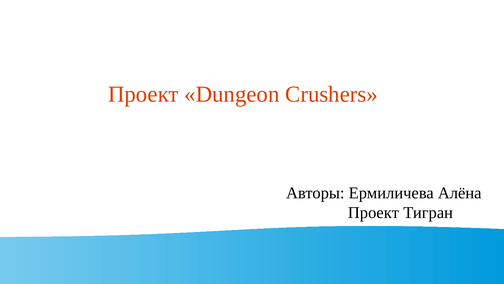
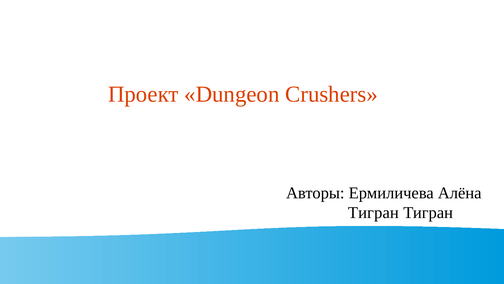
Проект: Проект -> Тигран (373, 212)
